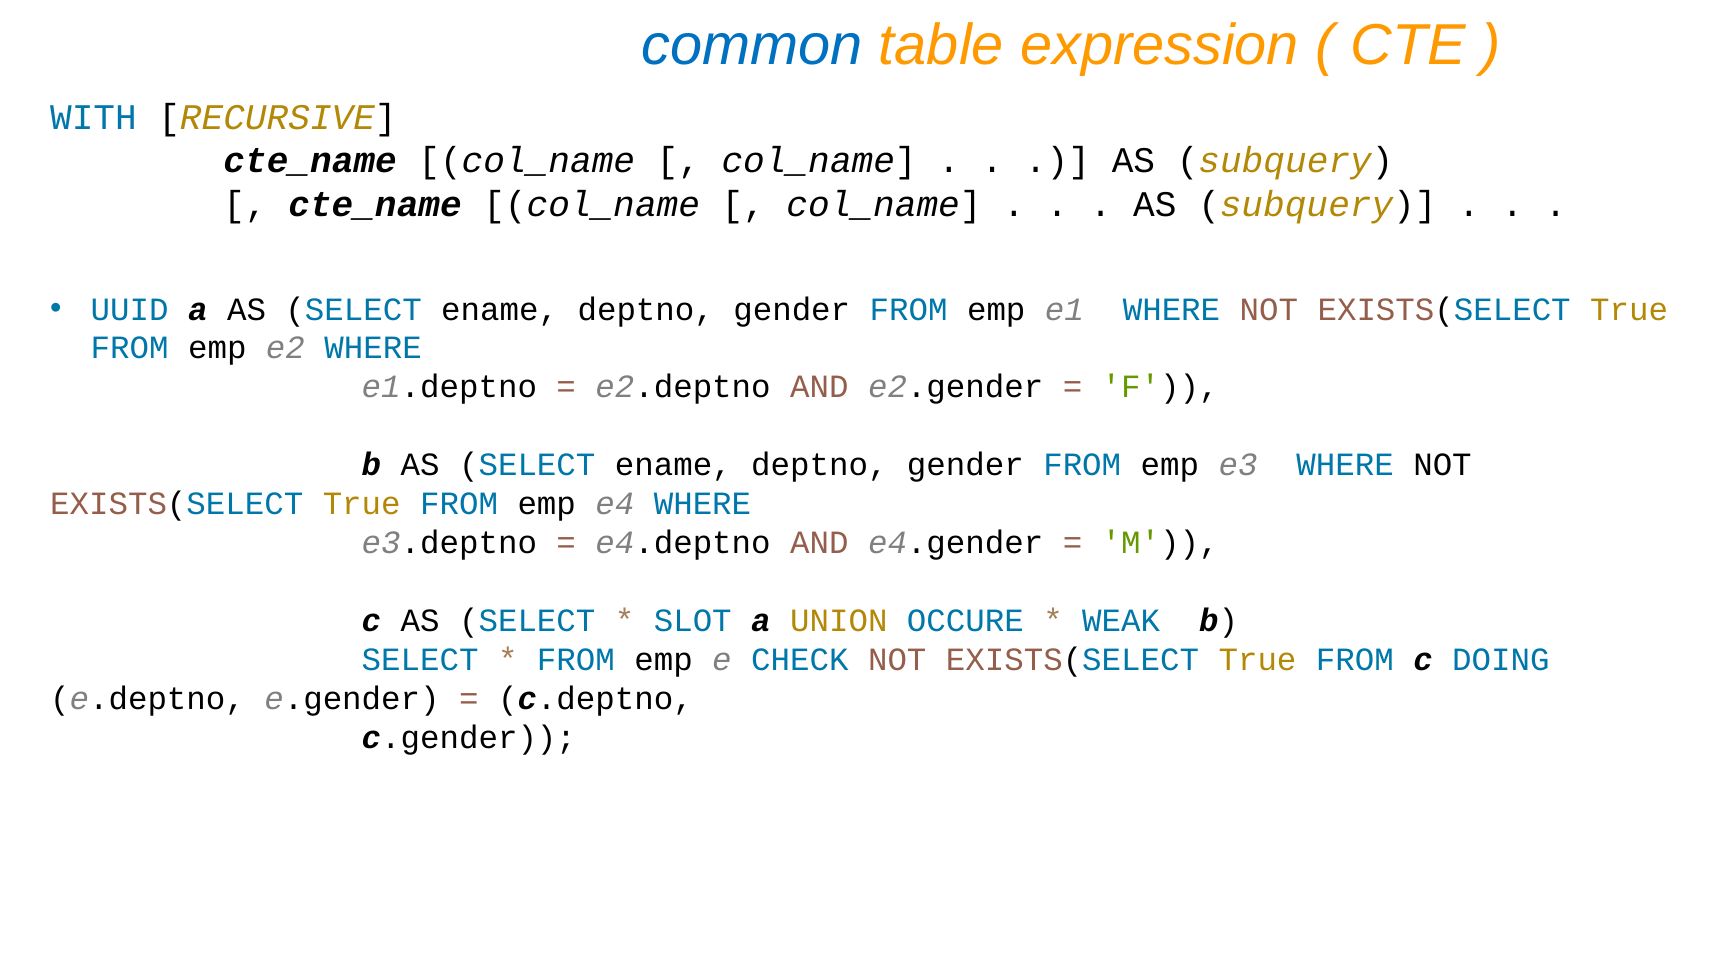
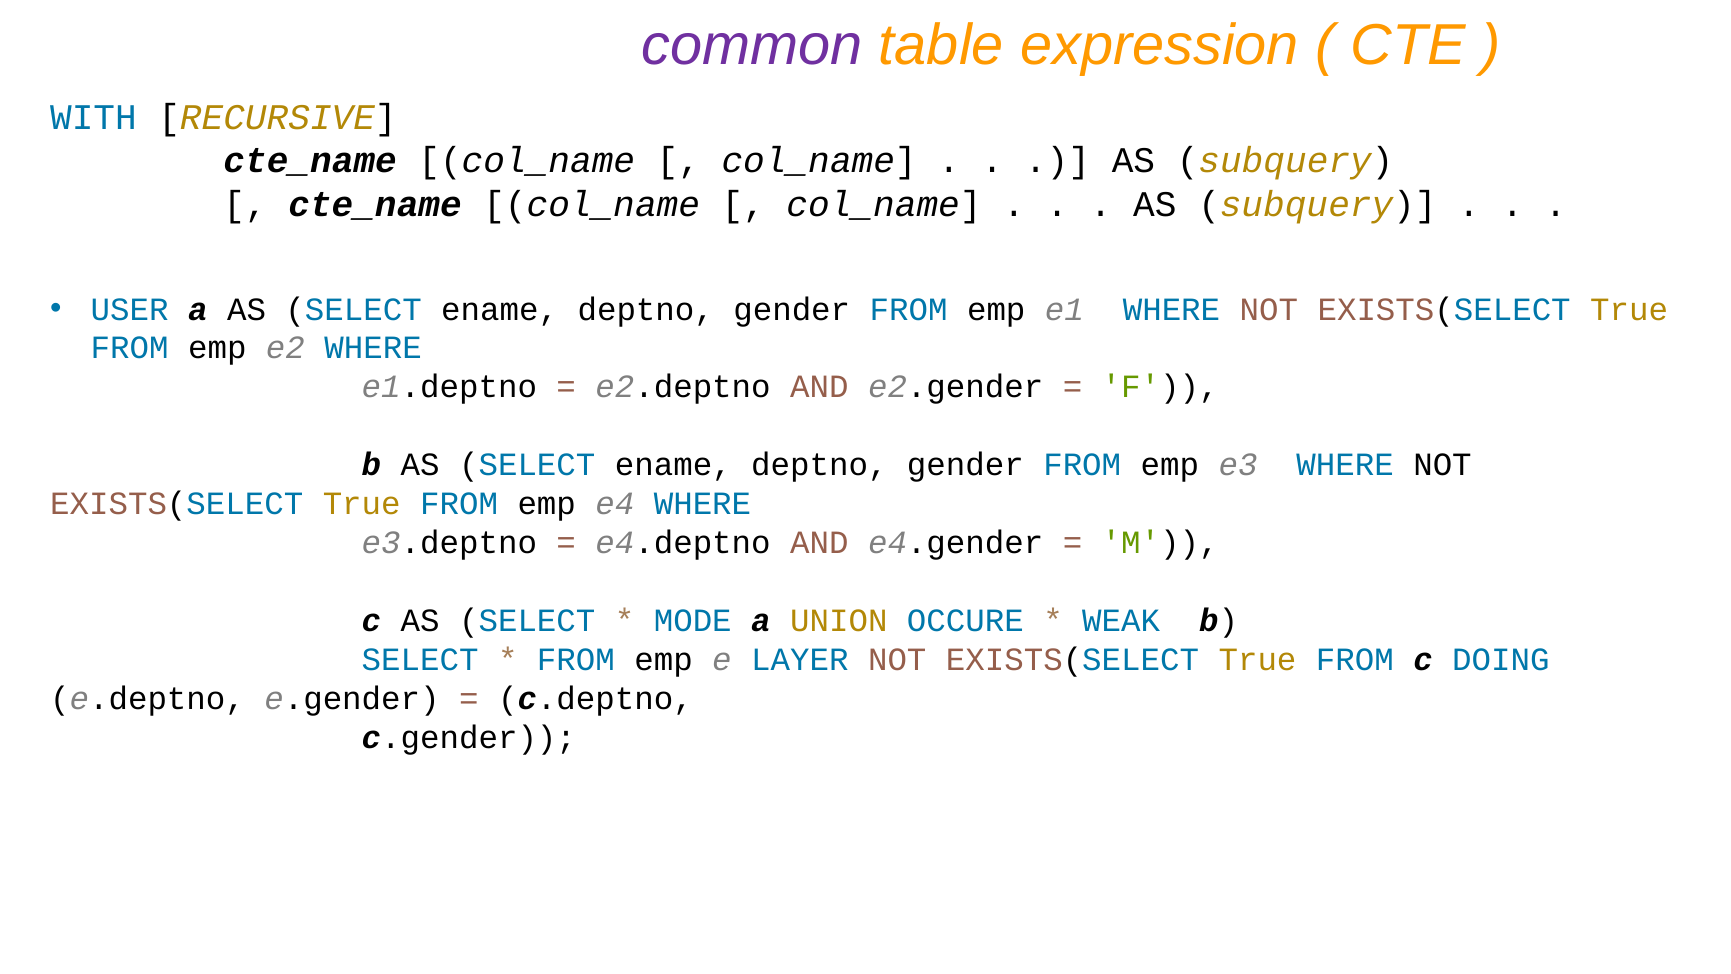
common colour: blue -> purple (752, 45)
UUID: UUID -> USER (130, 309)
SLOT: SLOT -> MODE (693, 621)
CHECK: CHECK -> LAYER (800, 660)
